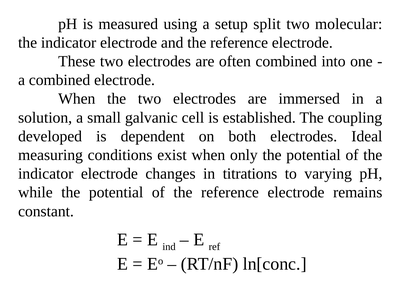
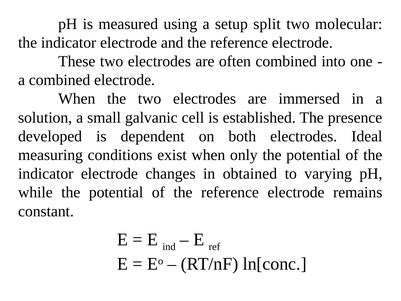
coupling: coupling -> presence (355, 117)
titrations: titrations -> obtained (250, 174)
